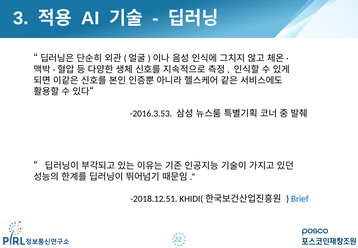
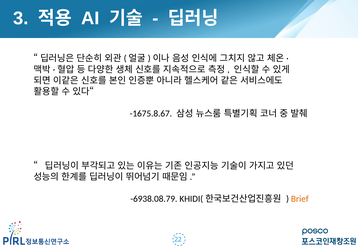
-2016.3.53: -2016.3.53 -> -1675.8.67 (151, 114)
-2018.12.51: -2018.12.51 -> -6938.08.79 (154, 199)
Brief colour: blue -> orange (300, 199)
